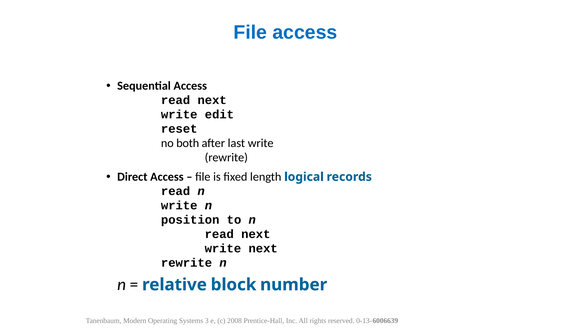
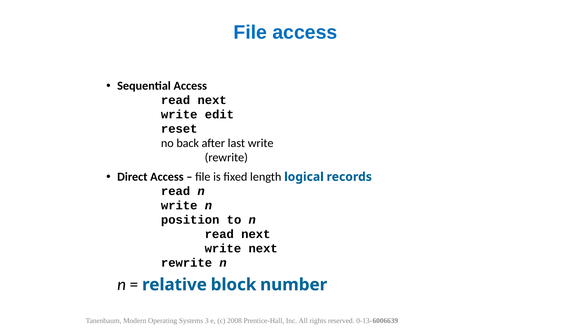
both: both -> back (188, 143)
